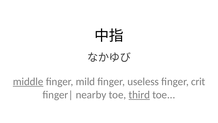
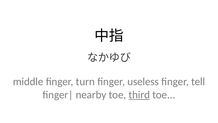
middle underline: present -> none (28, 81)
mild: mild -> turn (85, 81)
crit: crit -> tell (198, 81)
